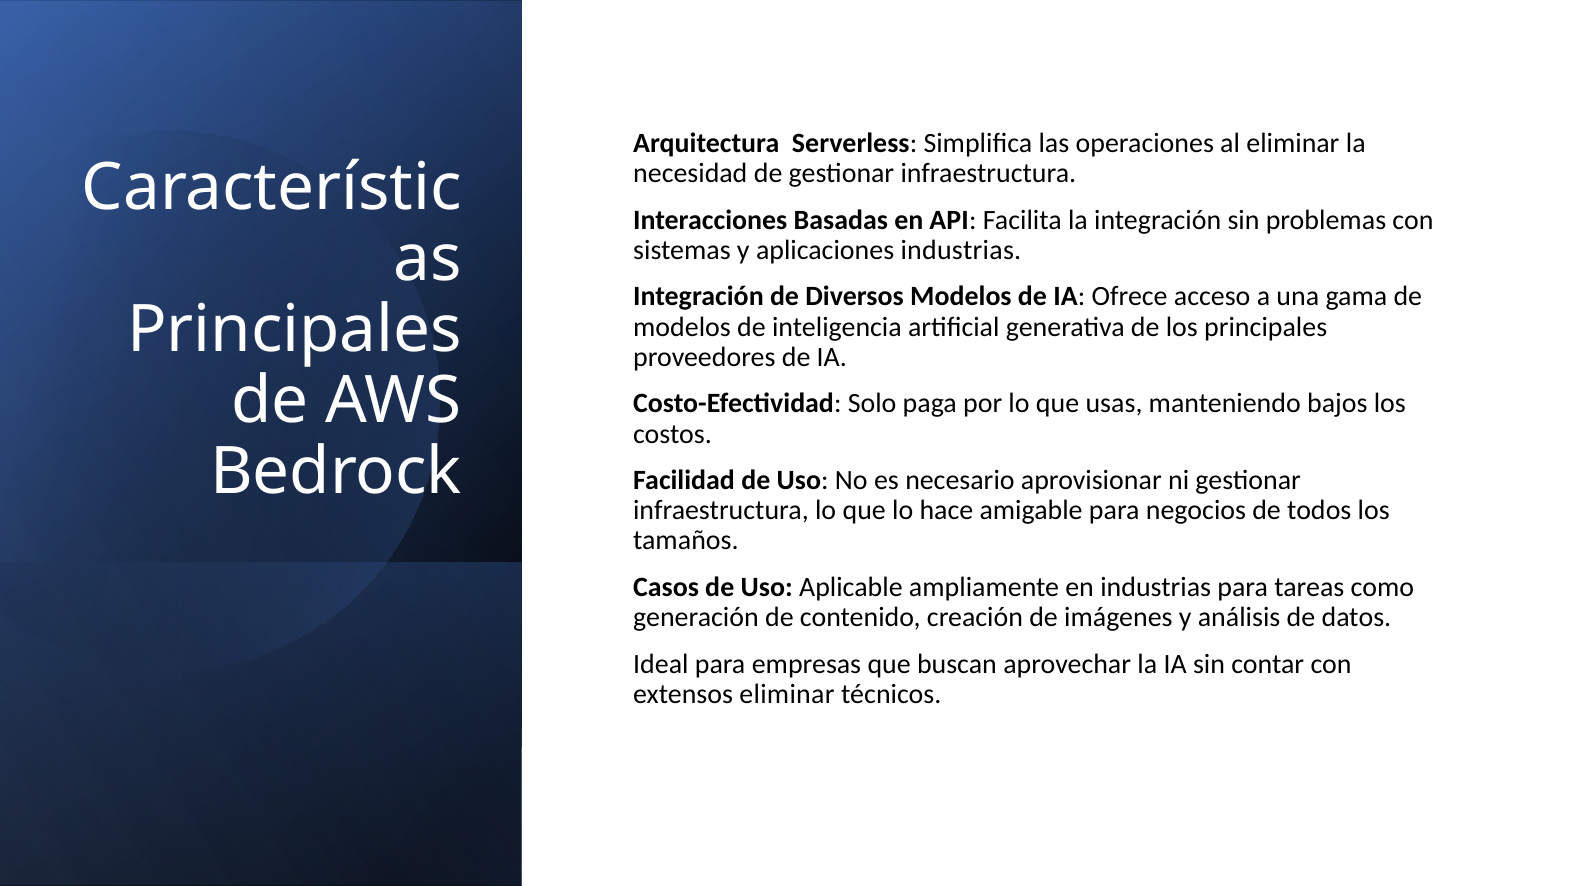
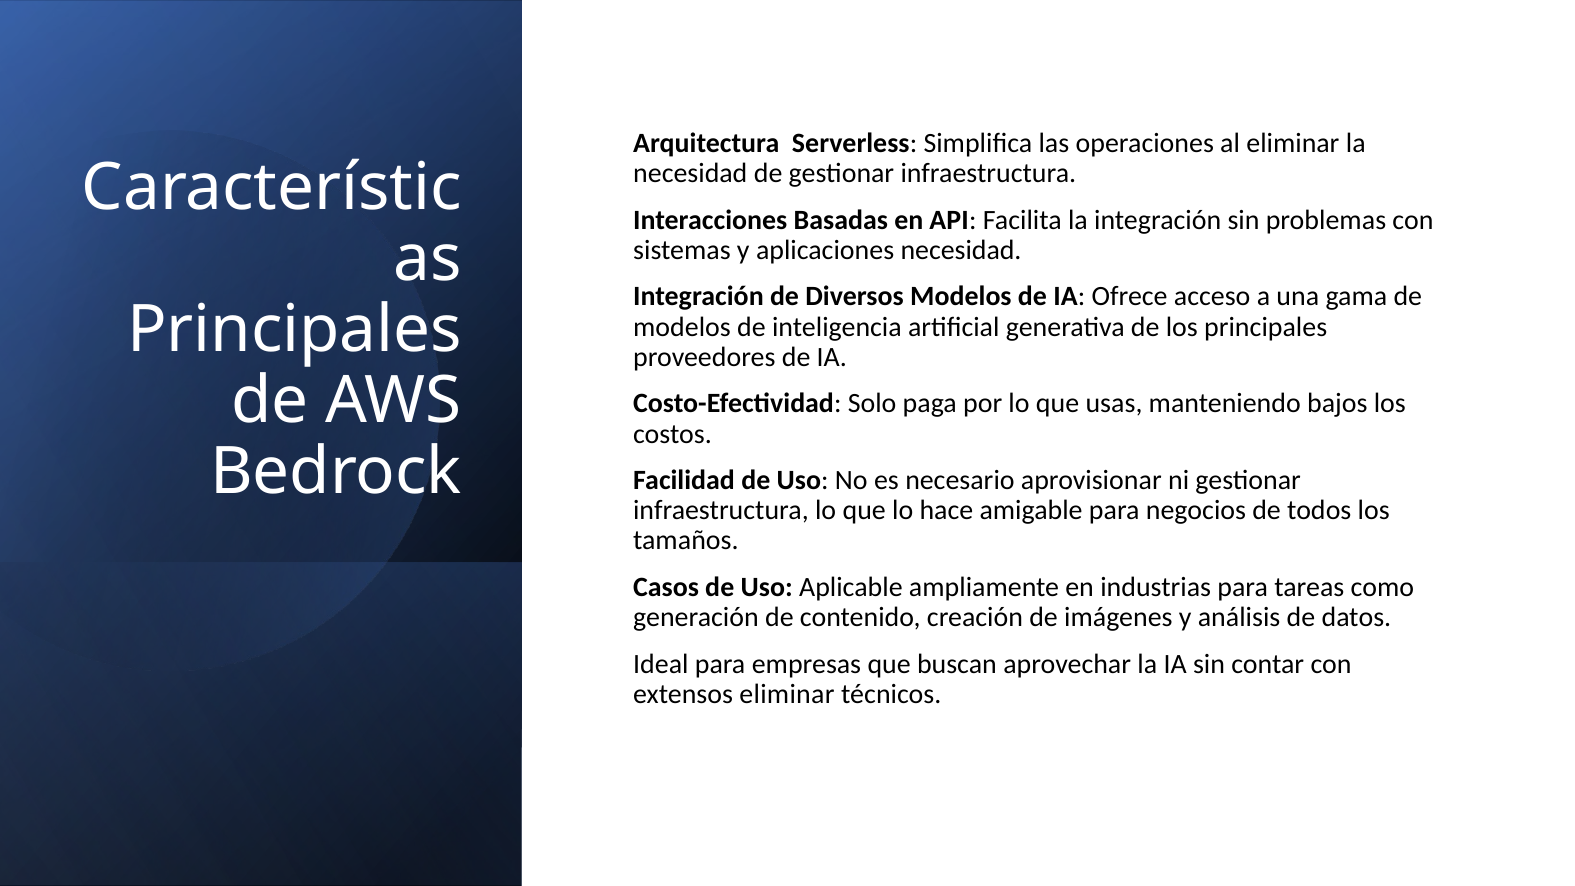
aplicaciones industrias: industrias -> necesidad (961, 250)
